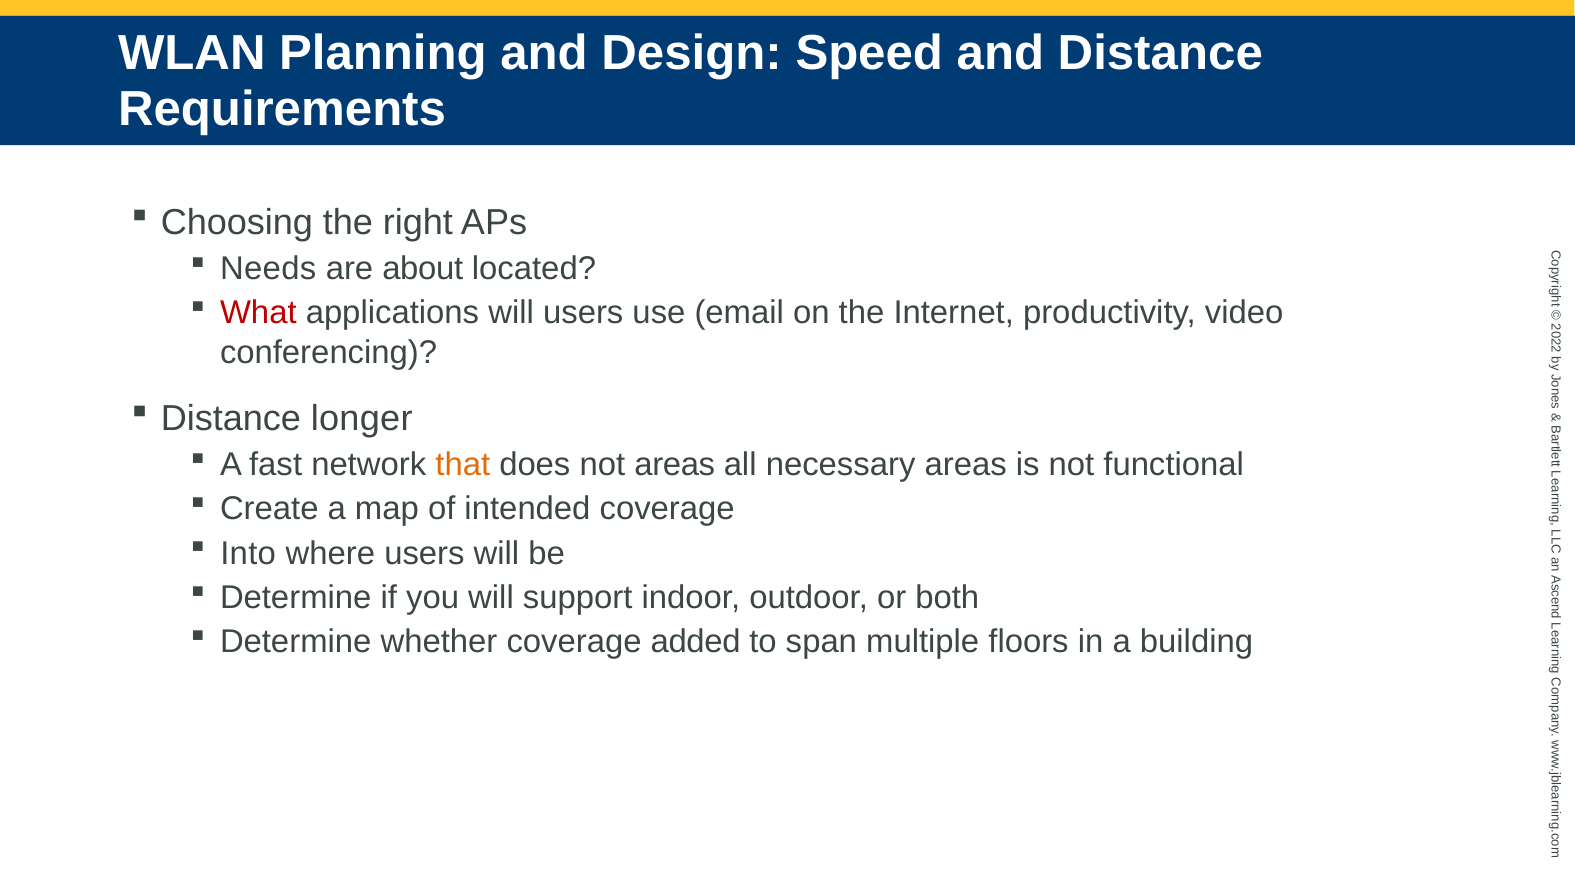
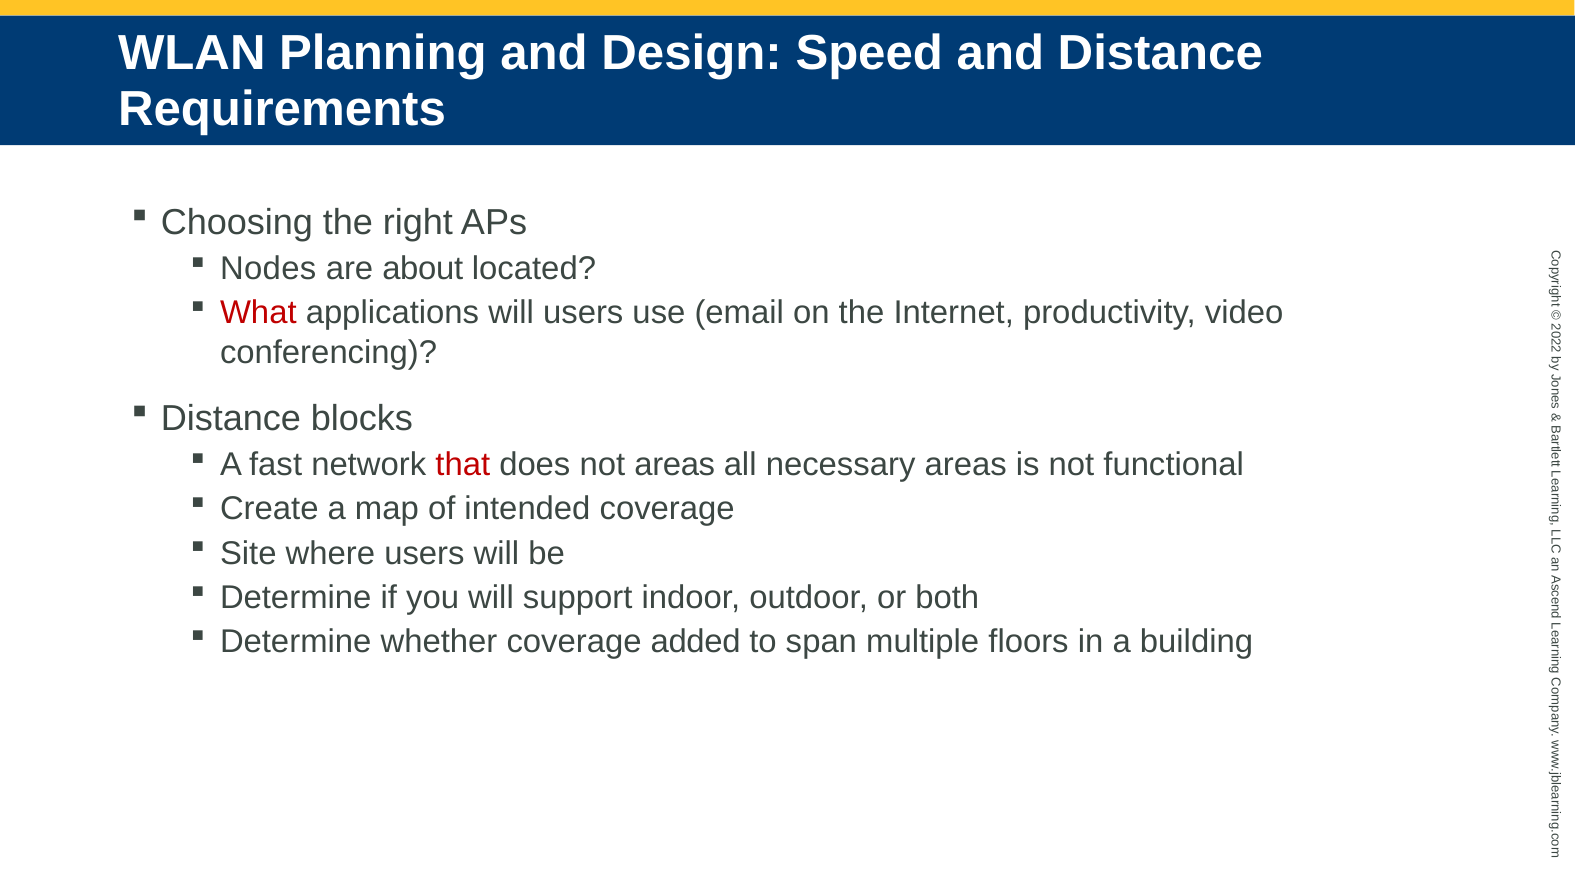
Needs: Needs -> Nodes (268, 269)
longer: longer -> blocks (362, 419)
that colour: orange -> red (463, 465)
Into: Into -> Site (248, 553)
